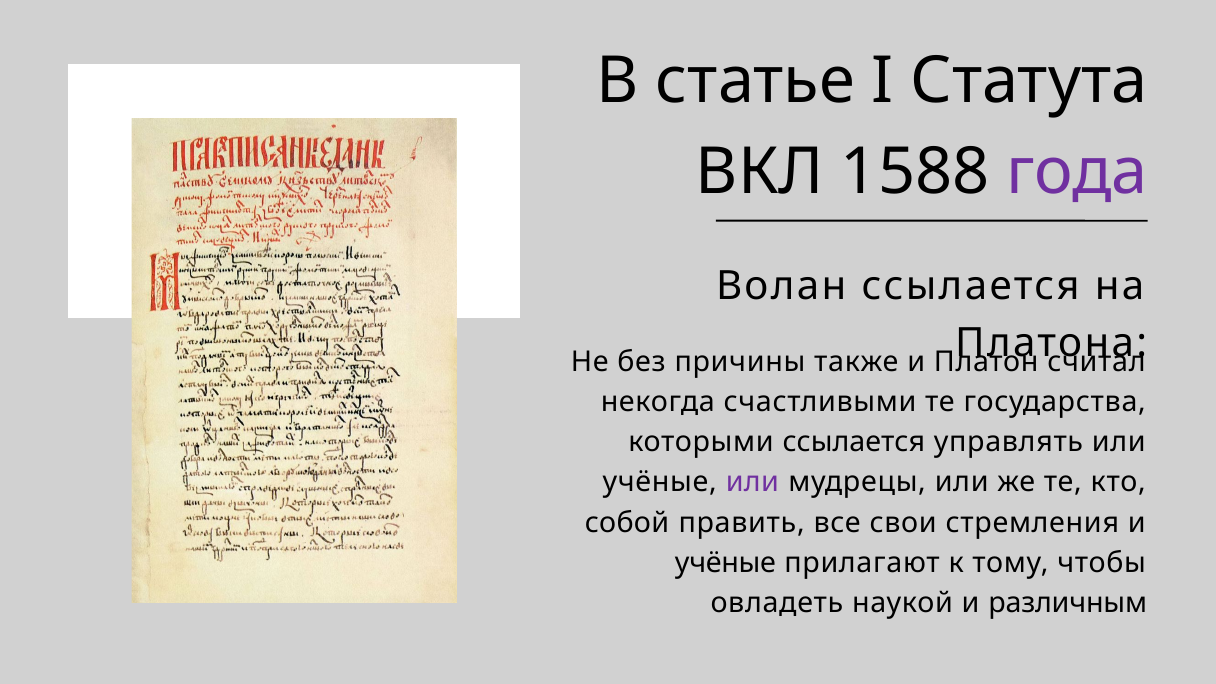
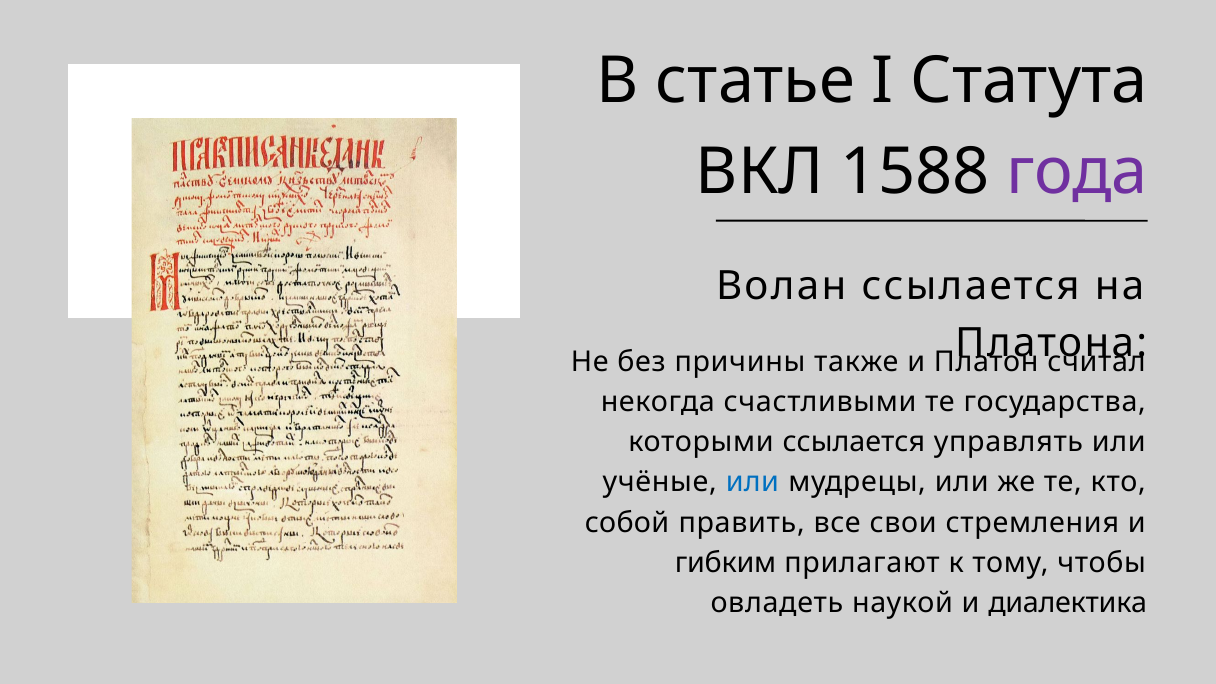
или colour: purple -> blue (752, 482)
учёные: учёные -> гибким (725, 563)
различным: различным -> диалектика (1068, 603)
